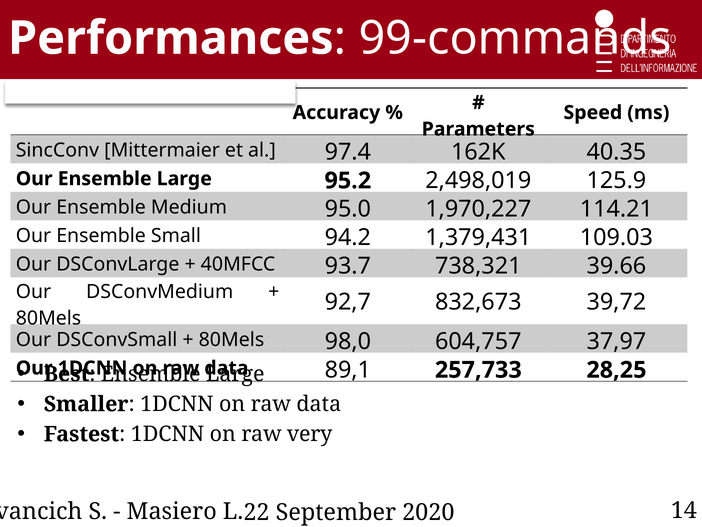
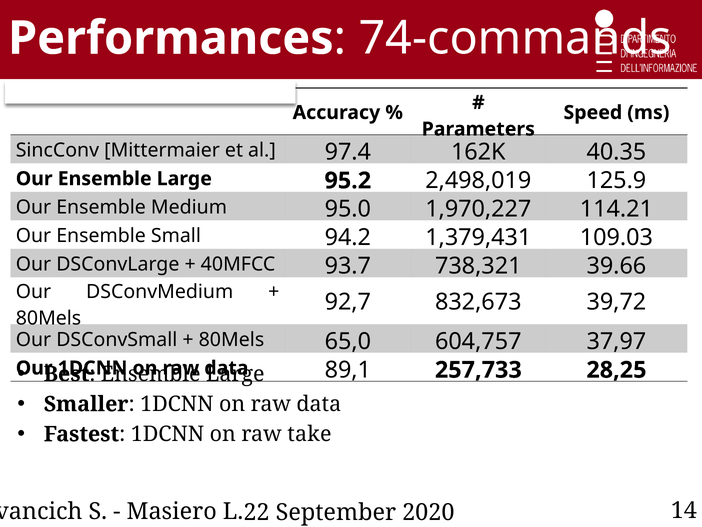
99-commands: 99-commands -> 74-commands (515, 38)
98,0: 98,0 -> 65,0 (348, 341)
very: very -> take (309, 434)
